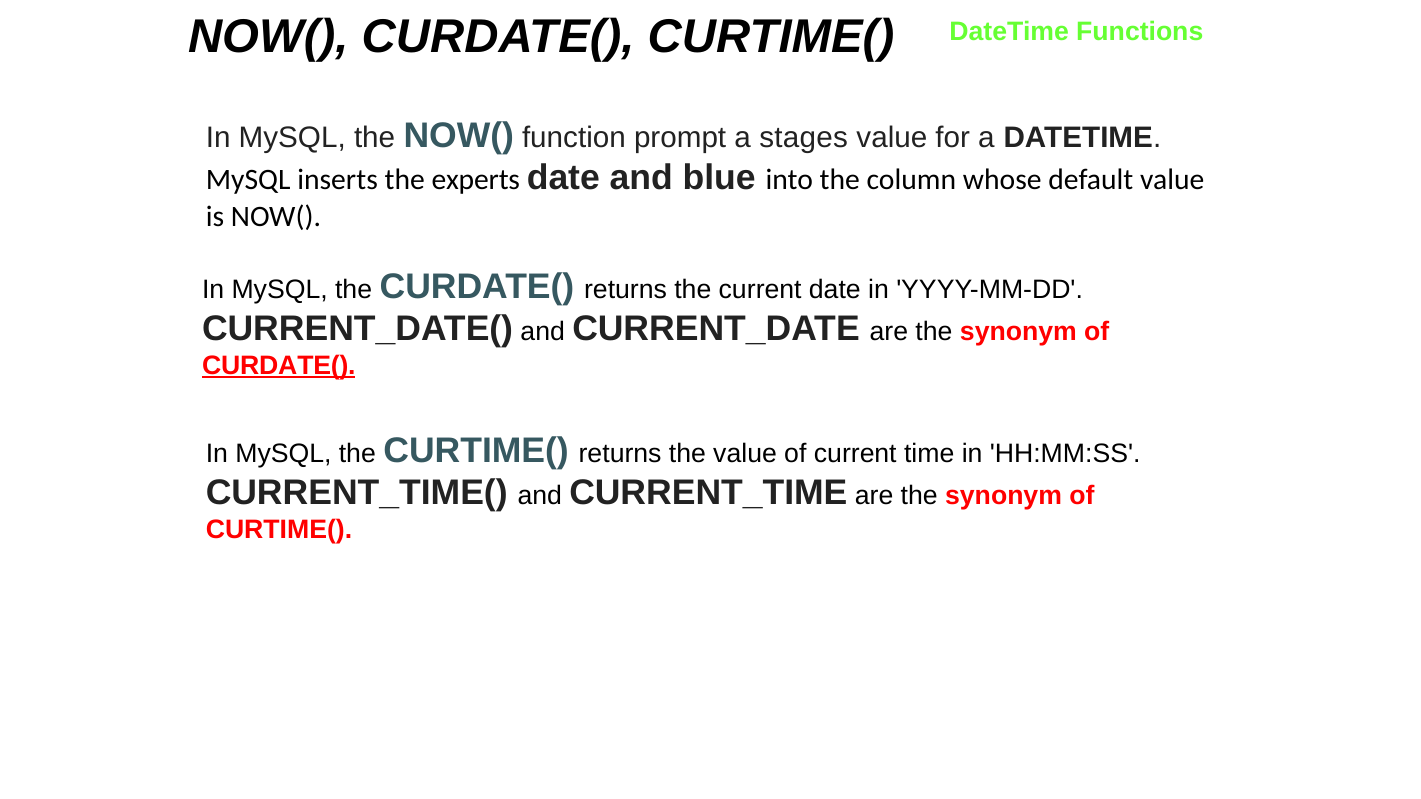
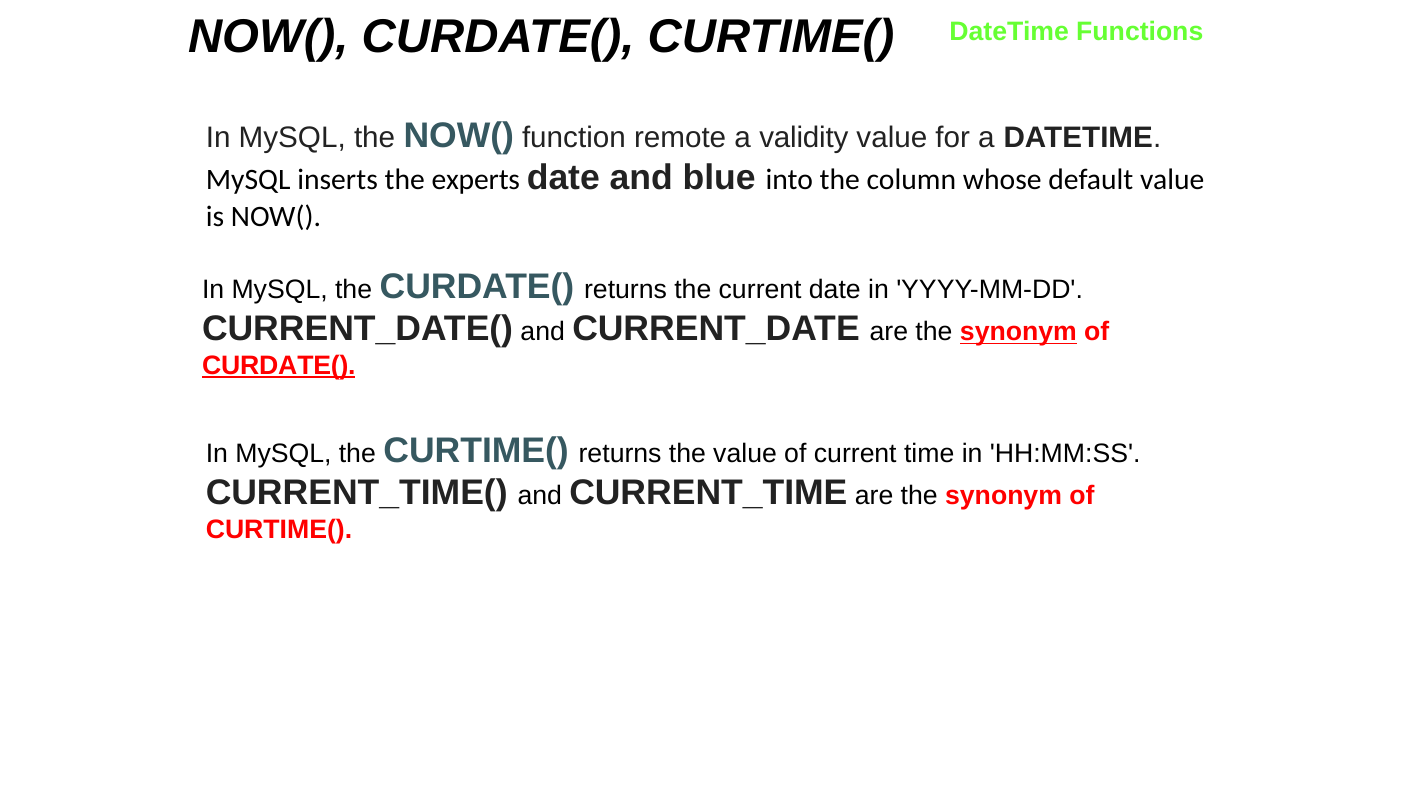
prompt: prompt -> remote (680, 138)
stages: stages -> validity (804, 138)
synonym underline: none -> present (1018, 332)
